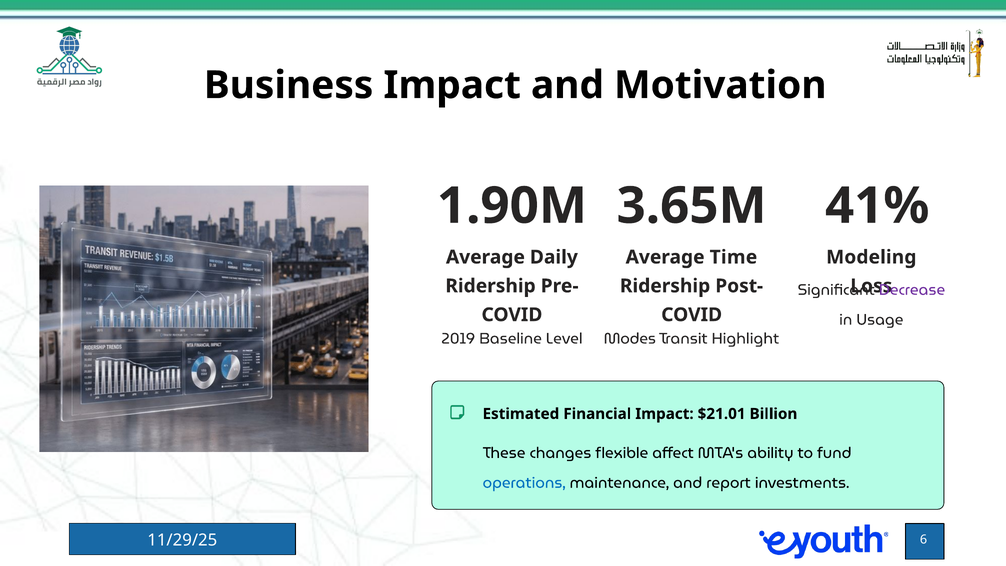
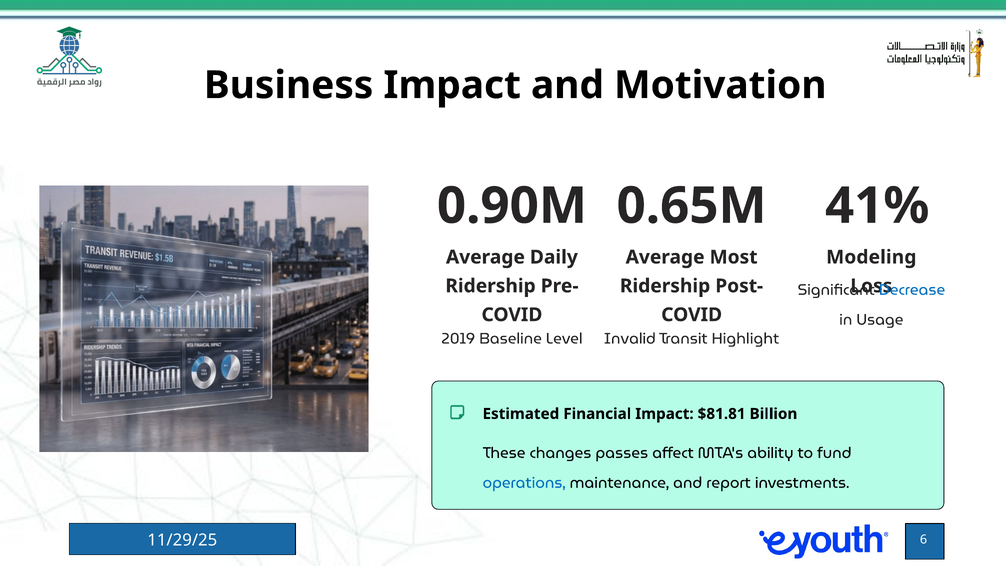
1.90M: 1.90M -> 0.90M (512, 206)
3.65M: 3.65M -> 0.65M (692, 206)
Time: Time -> Most (734, 257)
Decrease colour: purple -> blue (912, 290)
Modes: Modes -> Invalid (630, 338)
$21.01: $21.01 -> $81.81 (722, 414)
flexible: flexible -> passes (622, 453)
